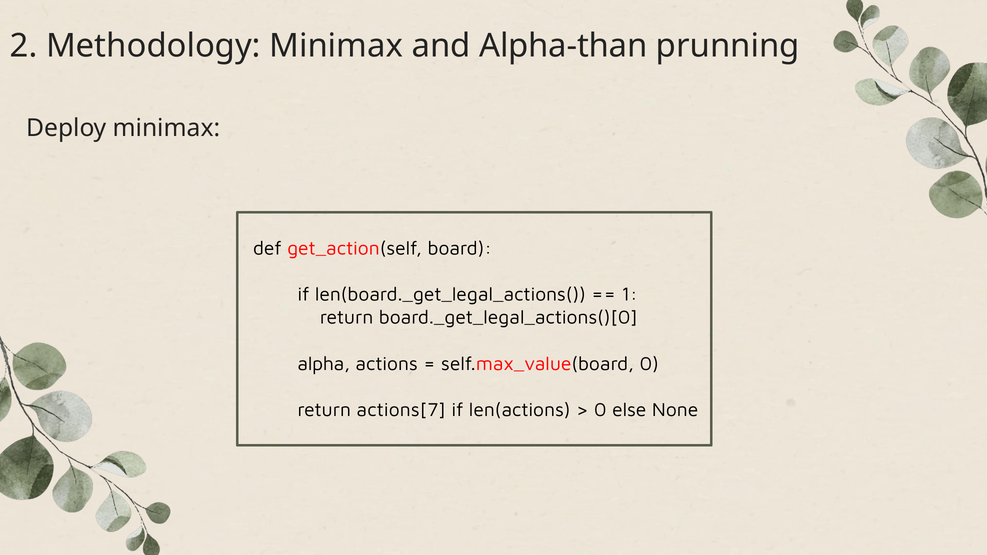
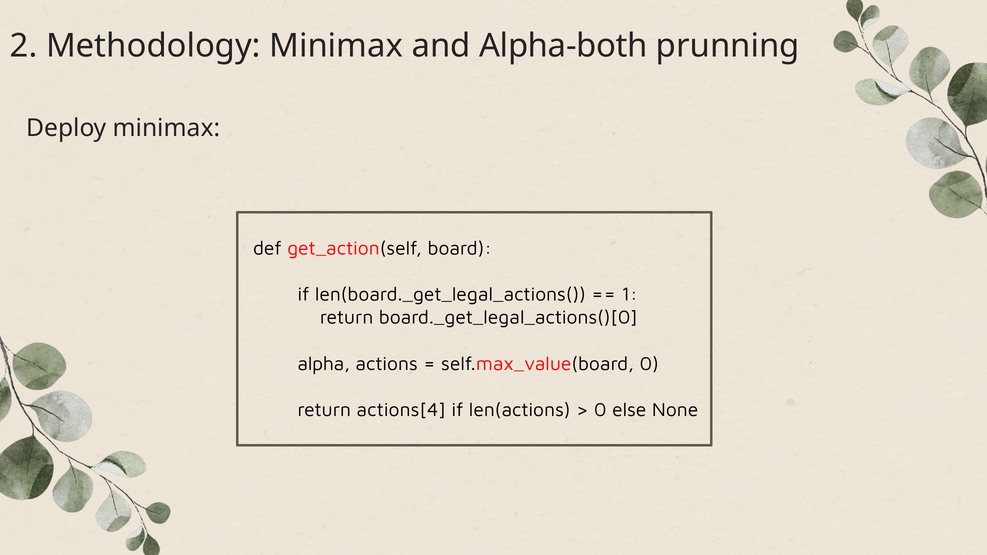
Alpha-than: Alpha-than -> Alpha-both (563, 46)
actions[7: actions[7 -> actions[4 (401, 410)
